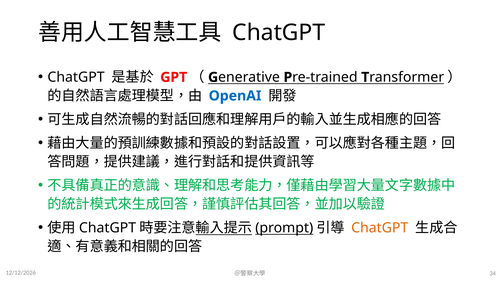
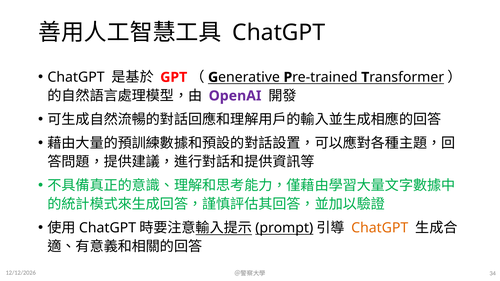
OpenAI colour: blue -> purple (235, 96)
